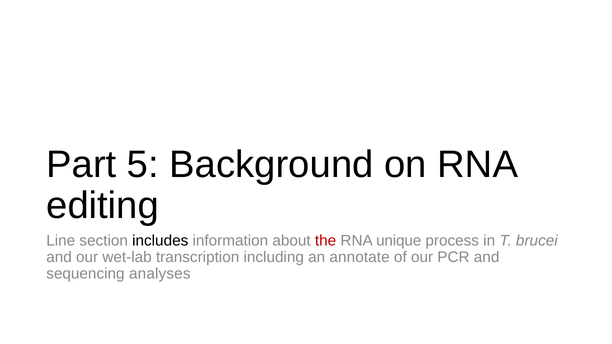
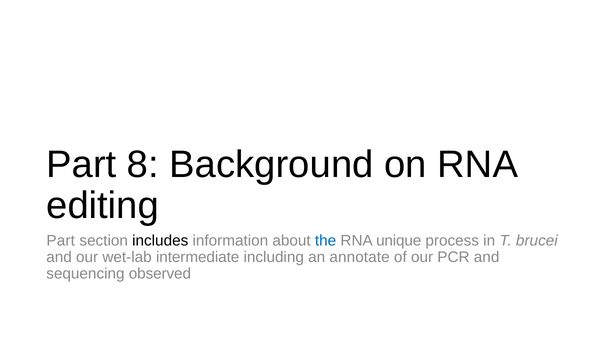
5: 5 -> 8 (143, 165)
Line: Line -> Part (61, 241)
the colour: red -> blue (326, 241)
transcription: transcription -> intermediate (198, 257)
analyses: analyses -> observed (160, 274)
